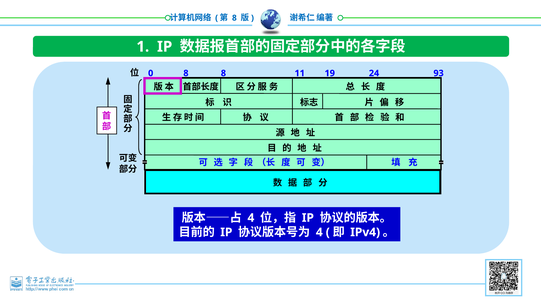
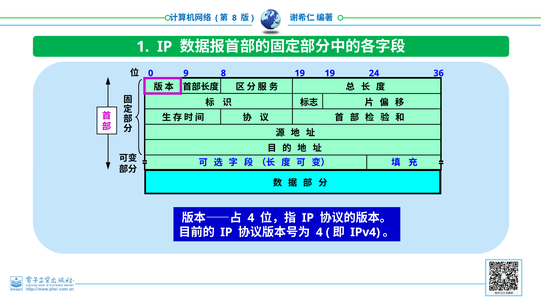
8: 8 -> 9 (186, 73)
8 11: 11 -> 19 (300, 73)
93: 93 -> 36 (439, 73)
